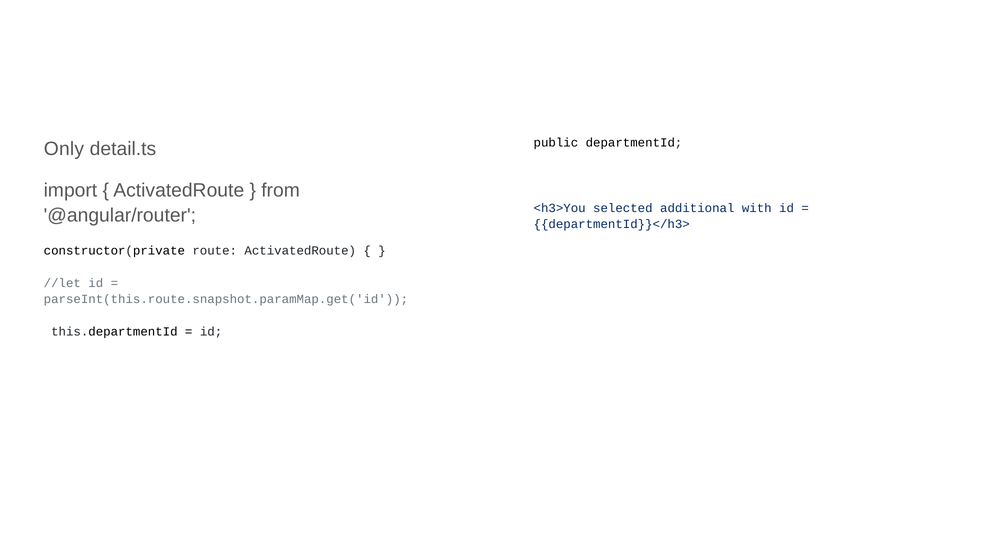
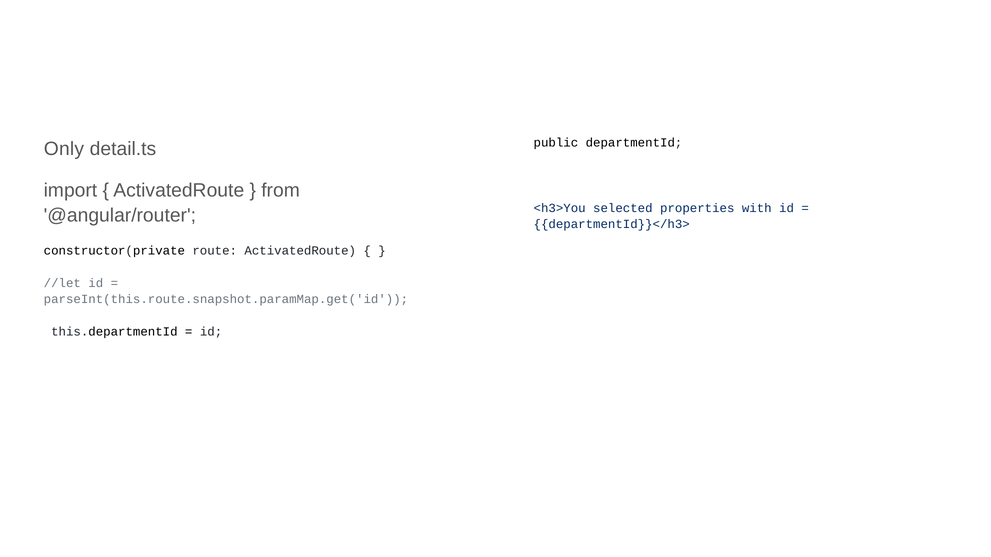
additional: additional -> properties (697, 208)
